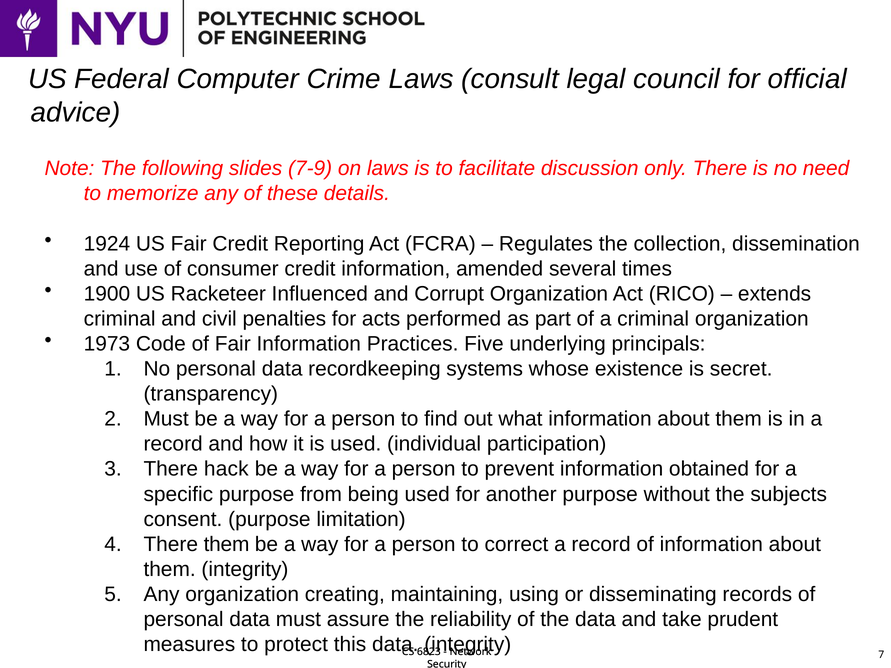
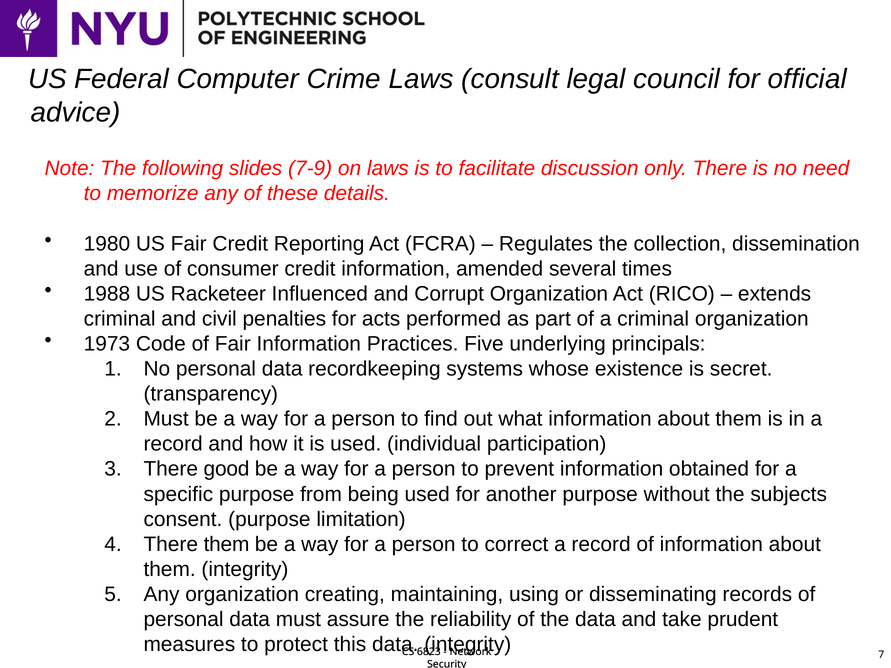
1924: 1924 -> 1980 (107, 244)
1900: 1900 -> 1988 (107, 294)
hack: hack -> good (227, 469)
